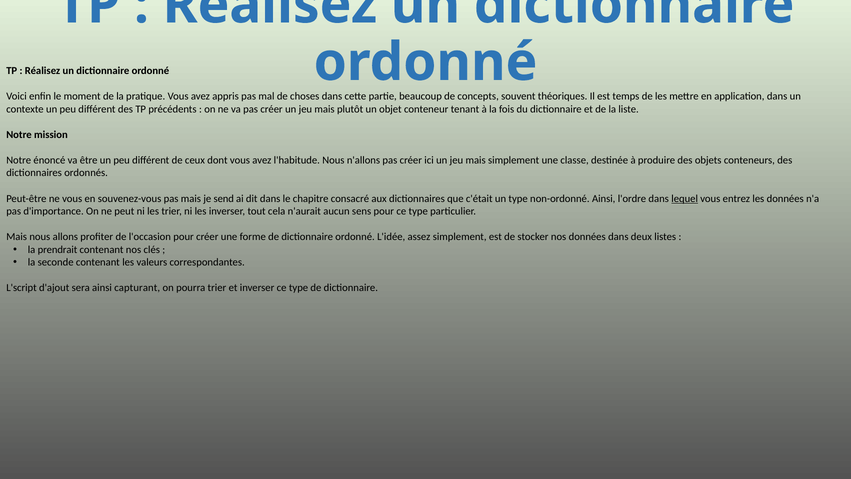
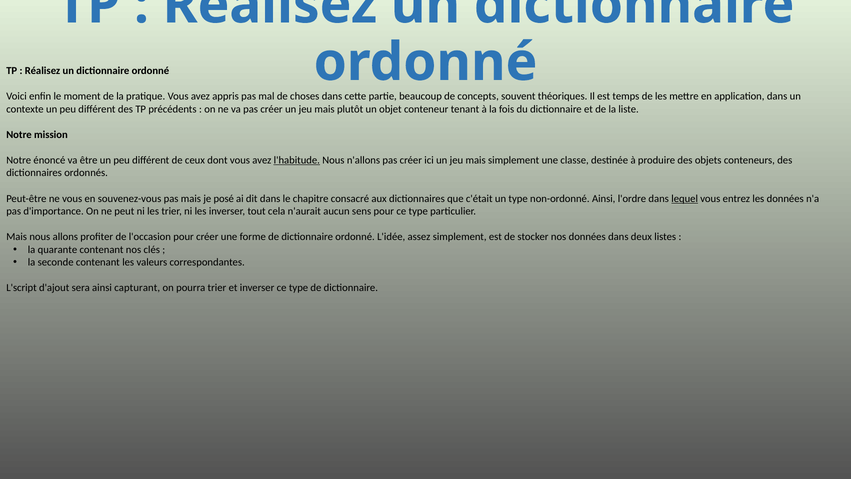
l'habitude underline: none -> present (297, 160)
send: send -> posé (224, 198)
prendrait: prendrait -> quarante (57, 249)
